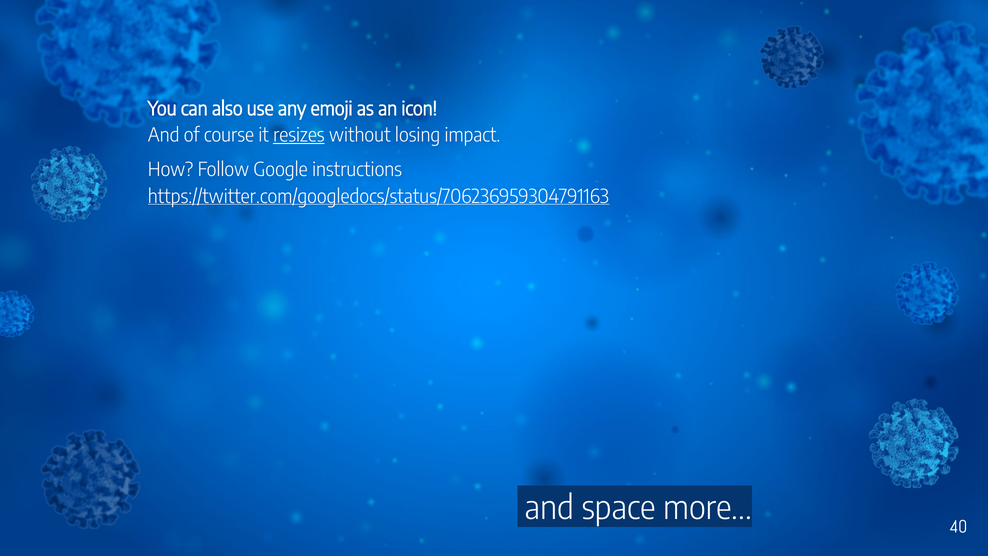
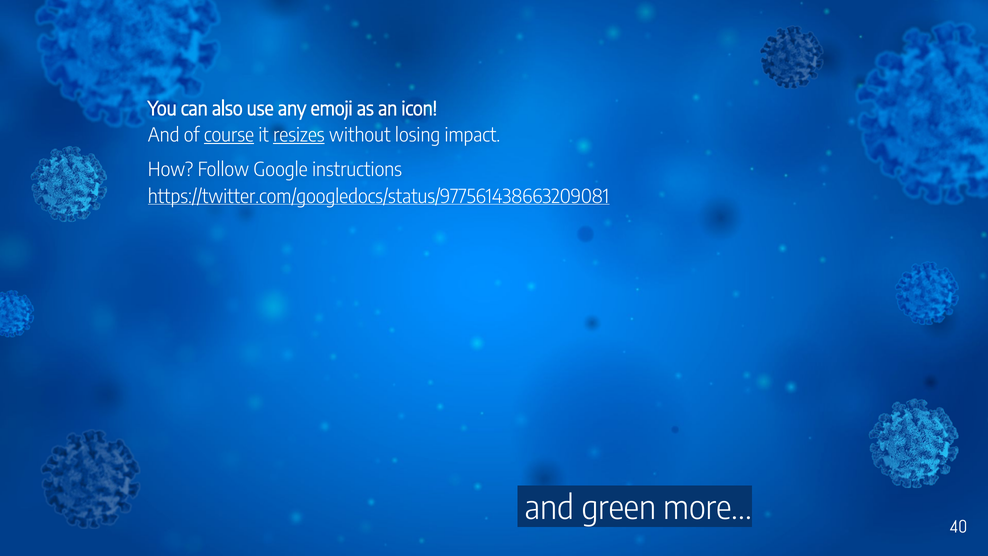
course underline: none -> present (229, 135)
https://twitter.com/googledocs/status/706236959304791163: https://twitter.com/googledocs/status/706236959304791163 -> https://twitter.com/googledocs/status/977561438663209081 (378, 197)
space: space -> green (619, 508)
